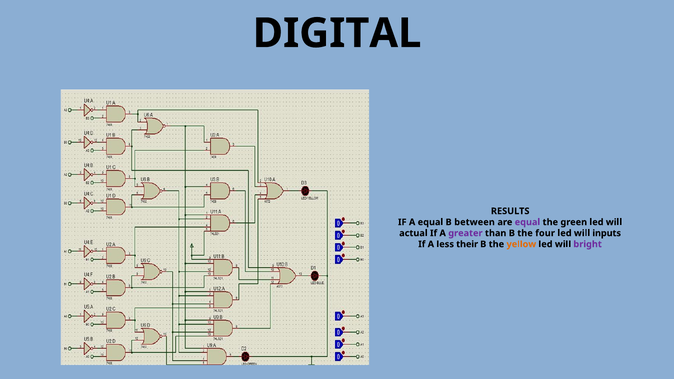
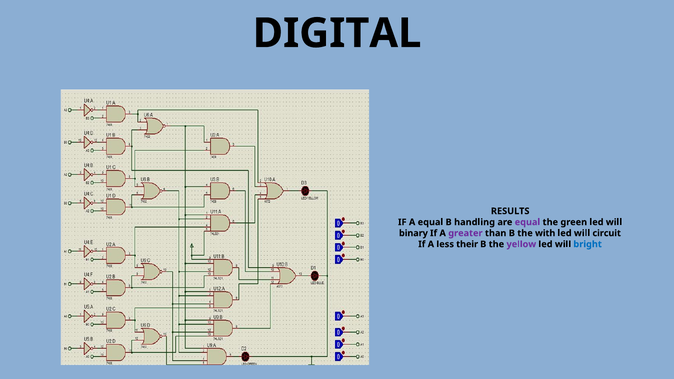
between: between -> handling (475, 222)
actual: actual -> binary (413, 233)
four: four -> with (545, 233)
inputs: inputs -> circuit (607, 233)
yellow colour: orange -> purple (521, 244)
bright colour: purple -> blue (588, 244)
